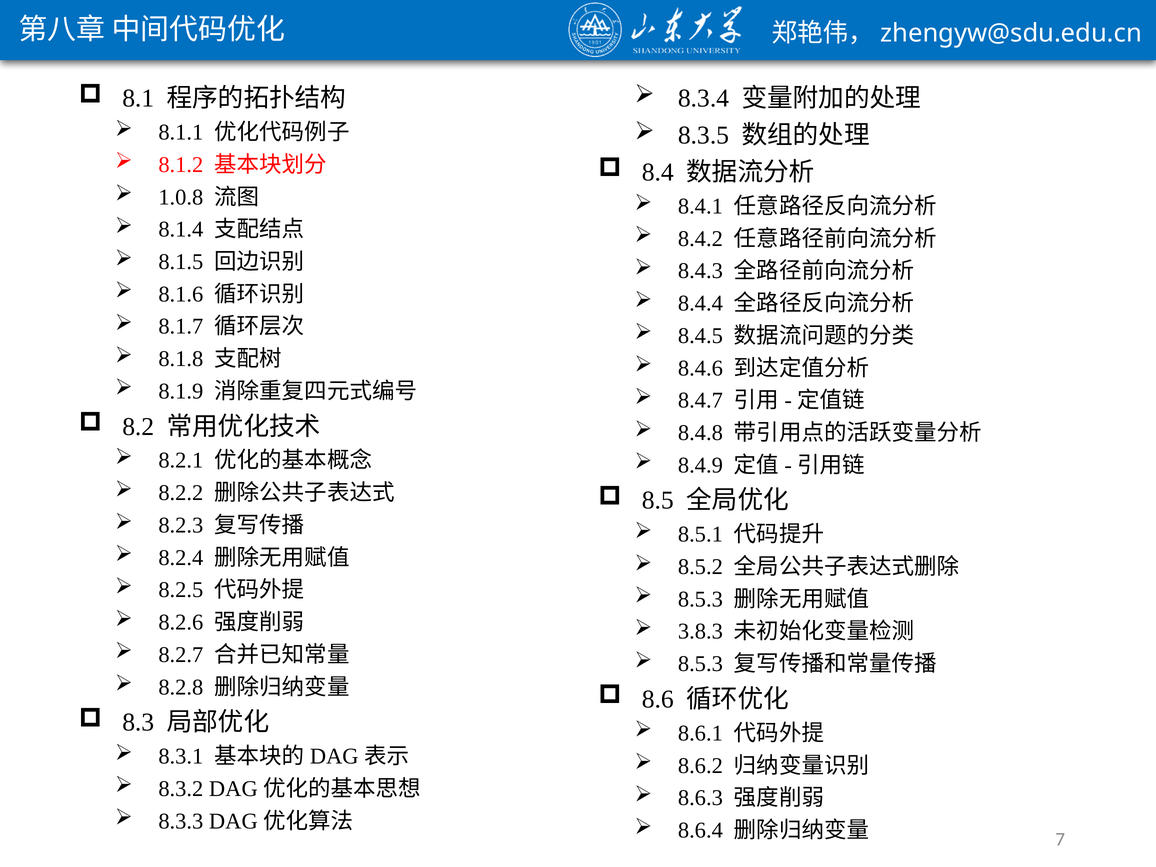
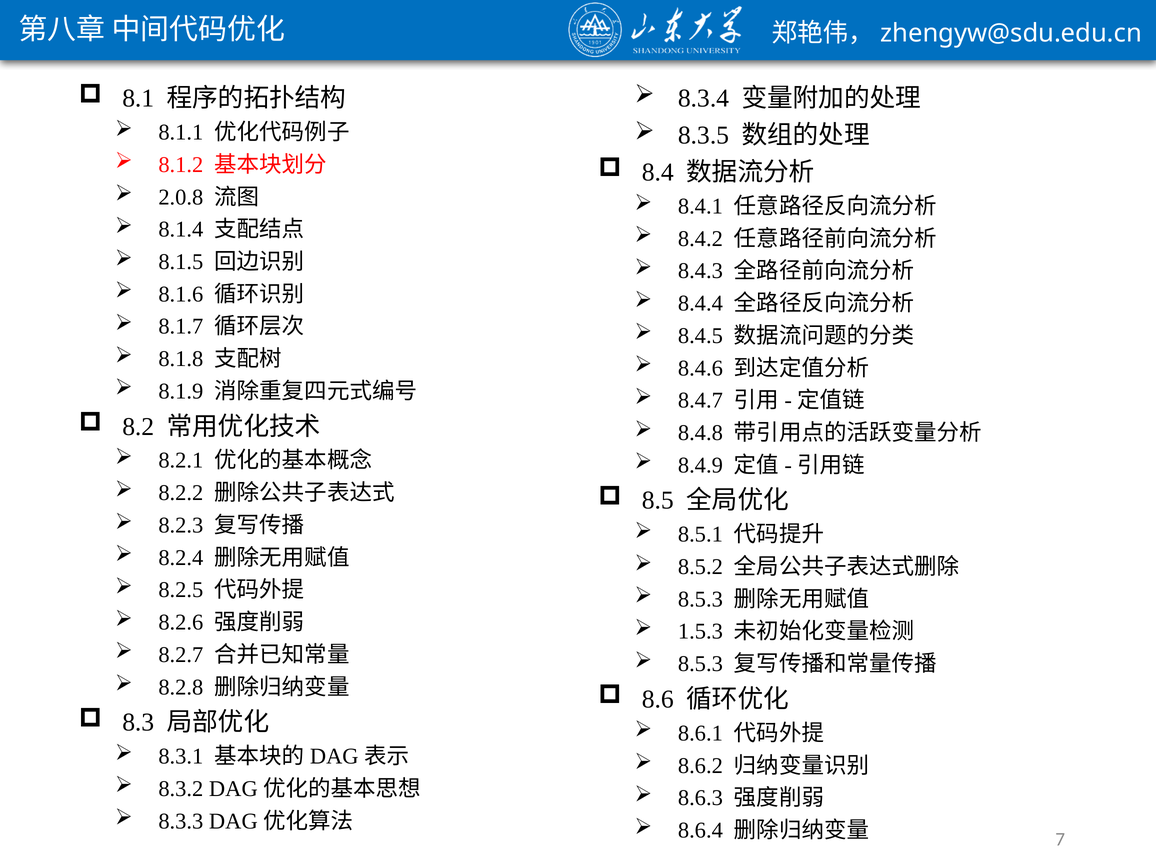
1.0.8: 1.0.8 -> 2.0.8 (181, 197)
3.8.3: 3.8.3 -> 1.5.3 (700, 632)
